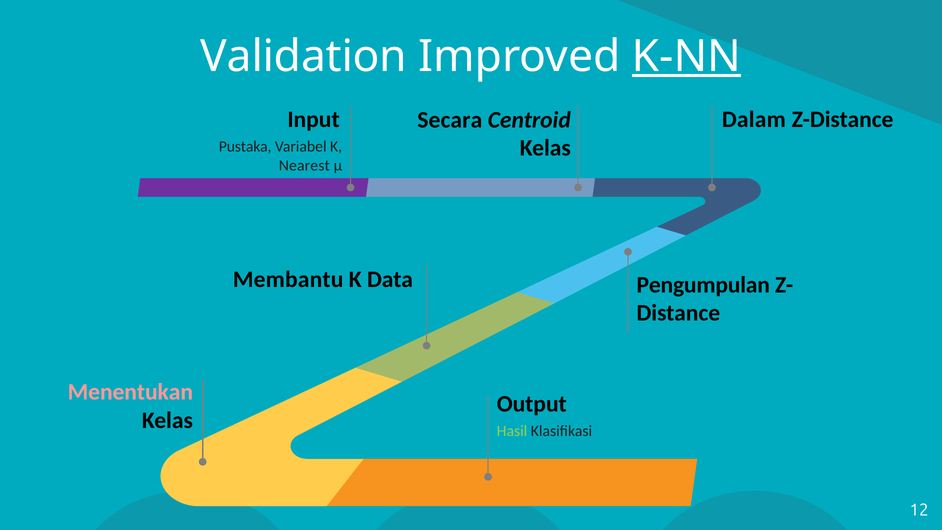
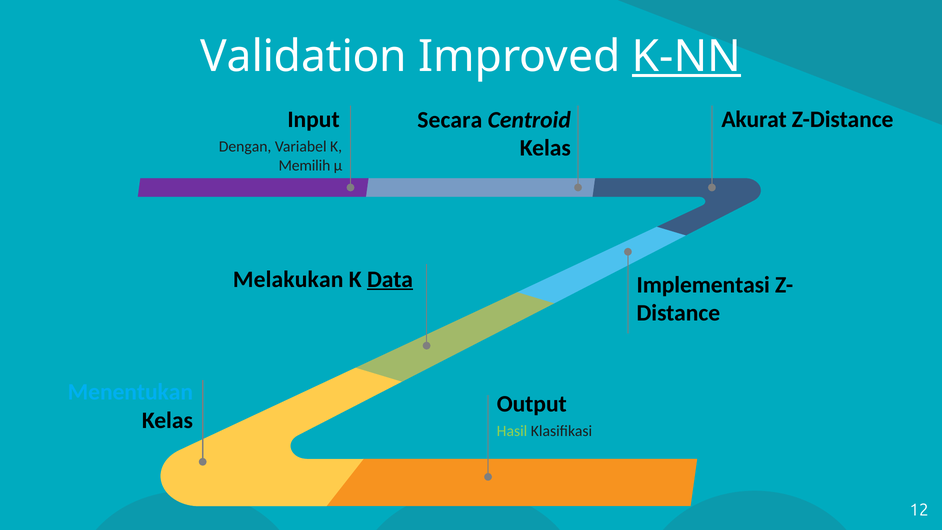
Dalam: Dalam -> Akurat (754, 120)
Pustaka: Pustaka -> Dengan (245, 147)
Nearest: Nearest -> Memilih (304, 165)
Membantu: Membantu -> Melakukan (288, 279)
Data underline: none -> present (390, 279)
Pengumpulan: Pengumpulan -> Implementasi (703, 285)
Menentukan colour: pink -> light blue (130, 392)
